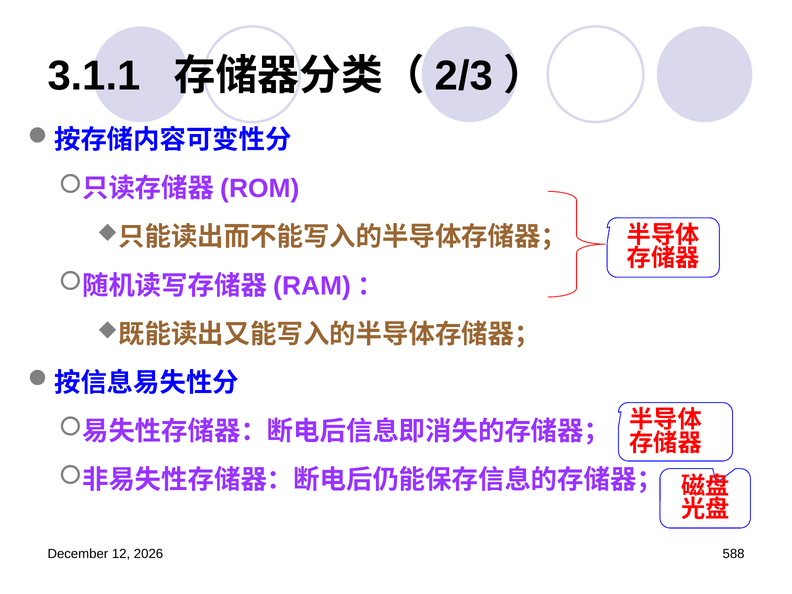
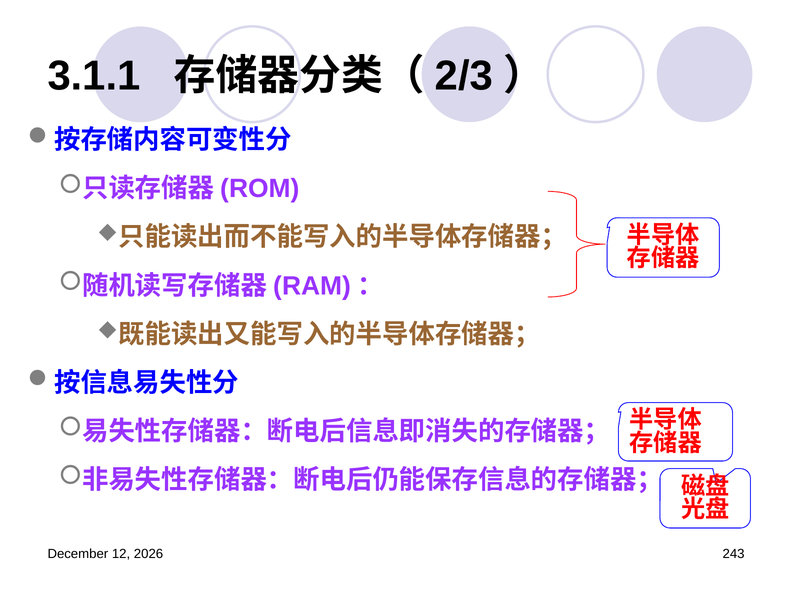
588: 588 -> 243 (734, 554)
